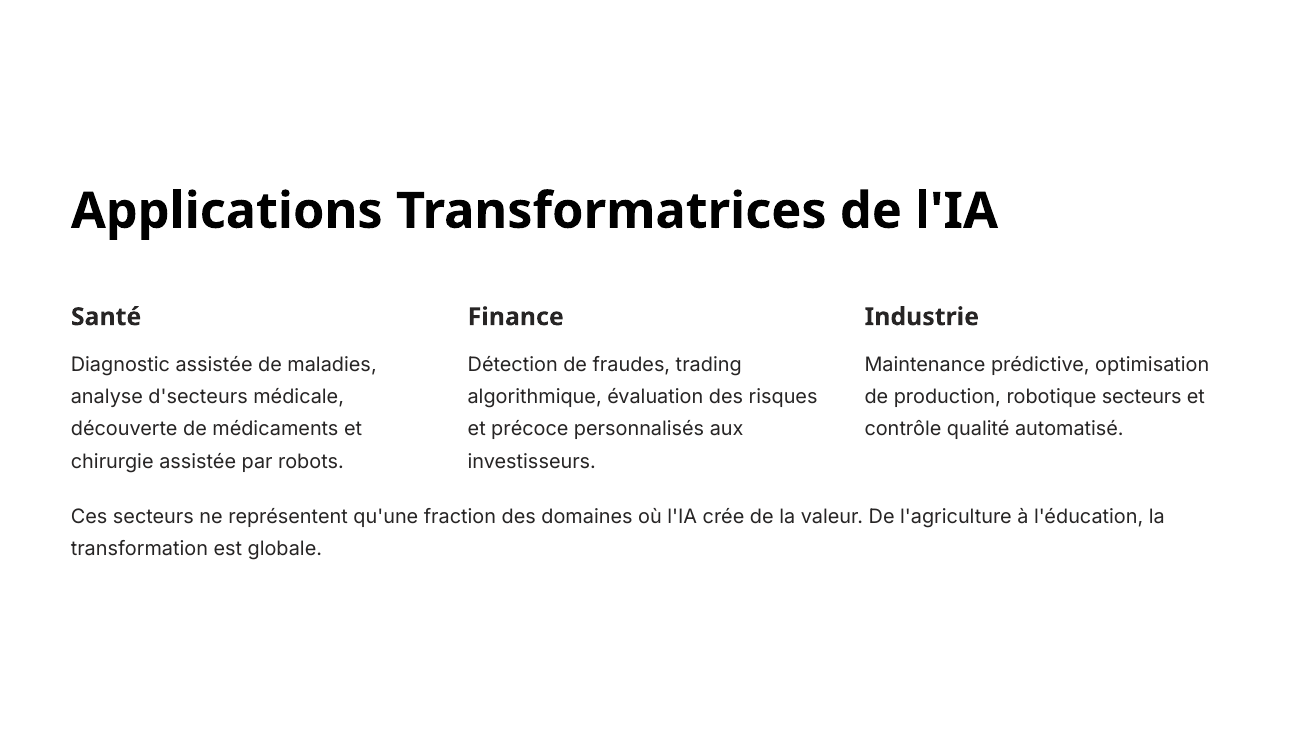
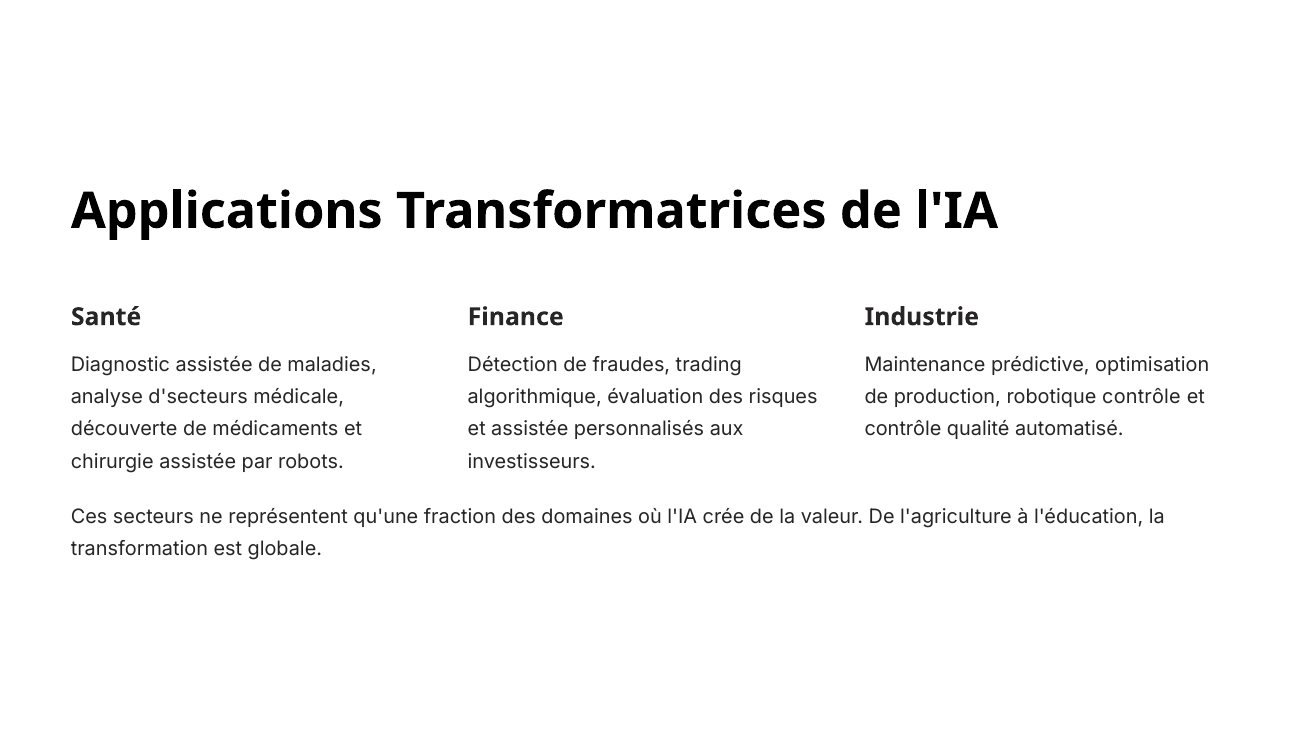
robotique secteurs: secteurs -> contrôle (1142, 397)
et précoce: précoce -> assistée (530, 429)
